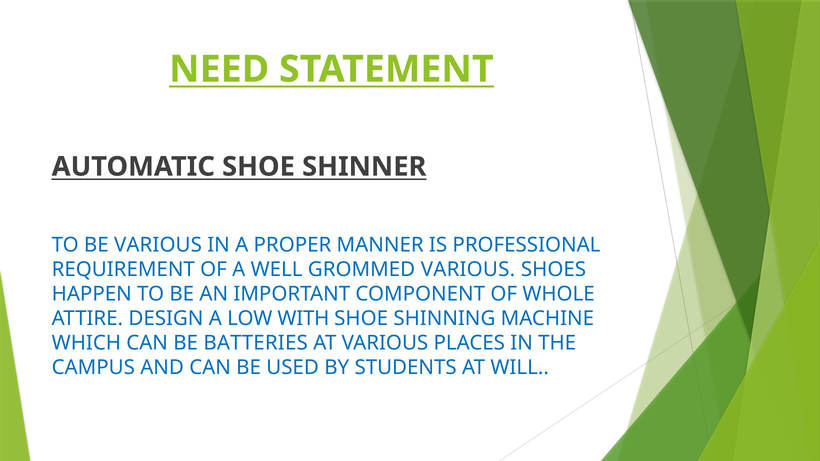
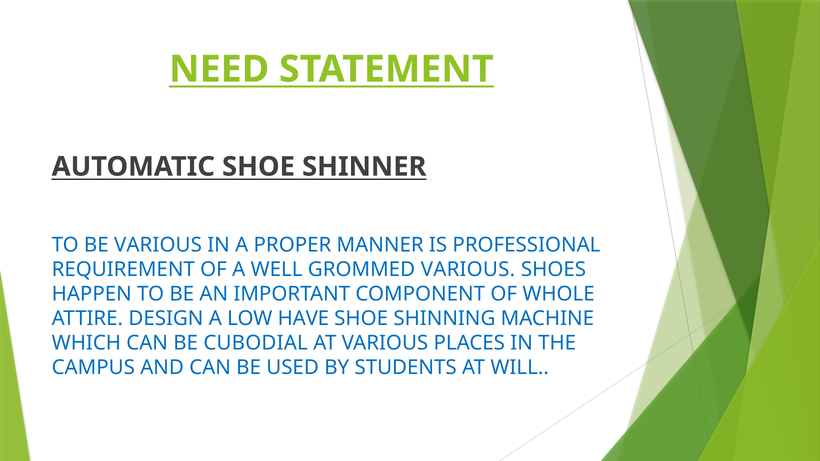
WITH: WITH -> HAVE (303, 319)
BATTERIES: BATTERIES -> CUBODIAL (256, 343)
